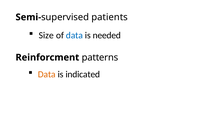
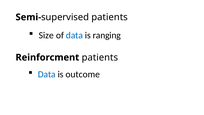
needed: needed -> ranging (107, 35)
Reinforcment patterns: patterns -> patients (100, 57)
Data colour: orange -> blue (47, 74)
indicated: indicated -> outcome (83, 74)
